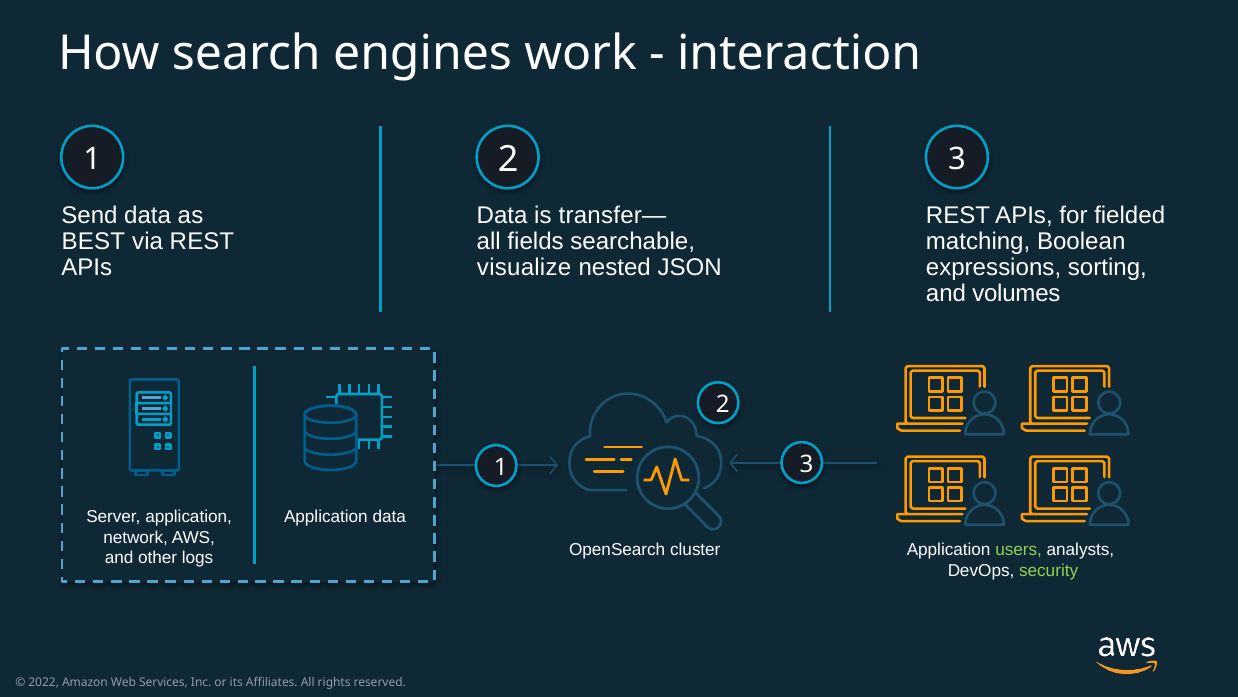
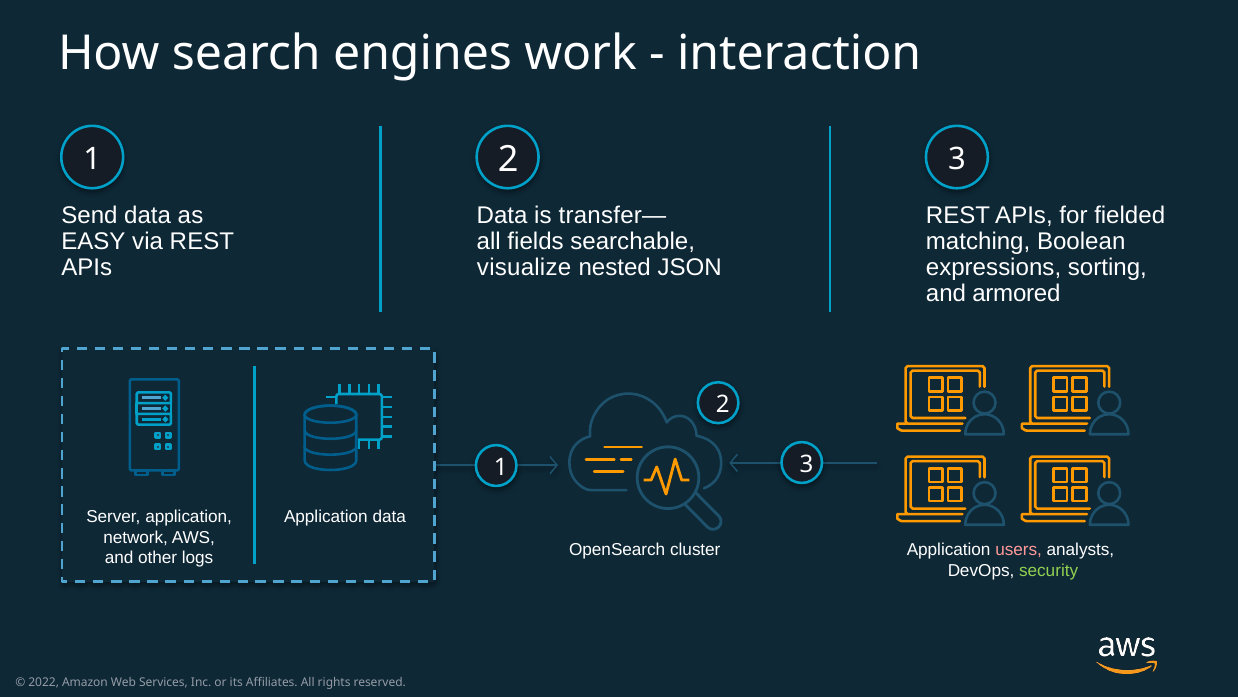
BEST: BEST -> EASY (93, 241)
volumes: volumes -> armored (1016, 293)
users colour: light green -> pink (1019, 549)
